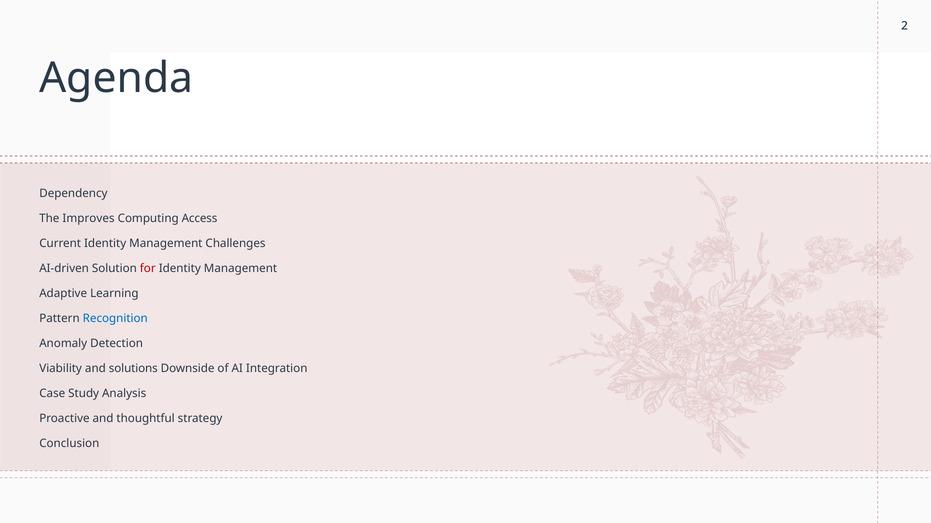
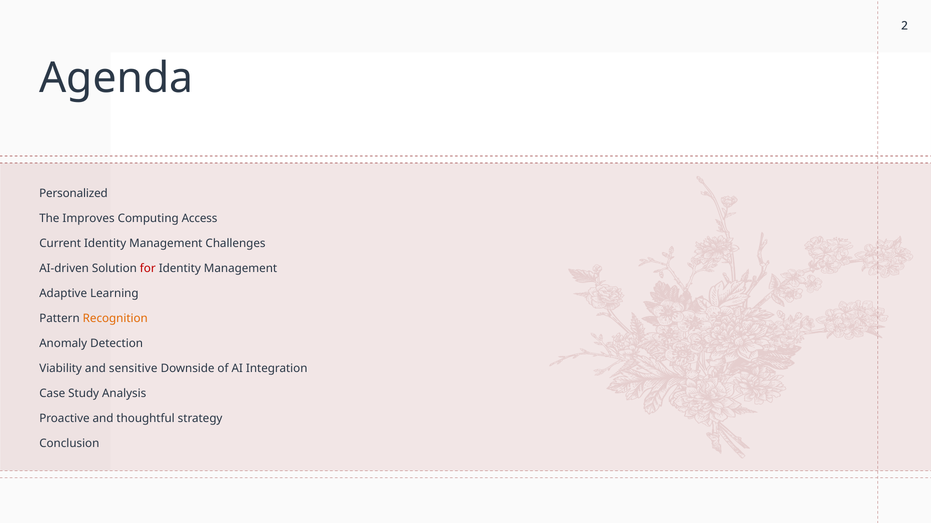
Dependency: Dependency -> Personalized (73, 194)
Recognition colour: blue -> orange (115, 319)
solutions: solutions -> sensitive (133, 369)
